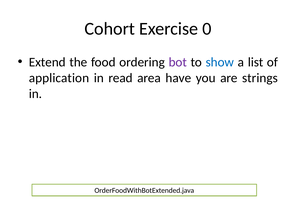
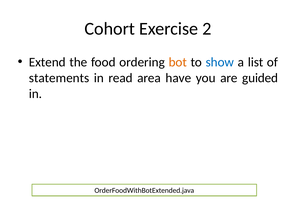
0: 0 -> 2 (207, 29)
bot colour: purple -> orange (178, 62)
application: application -> statements (59, 78)
strings: strings -> guided (260, 78)
